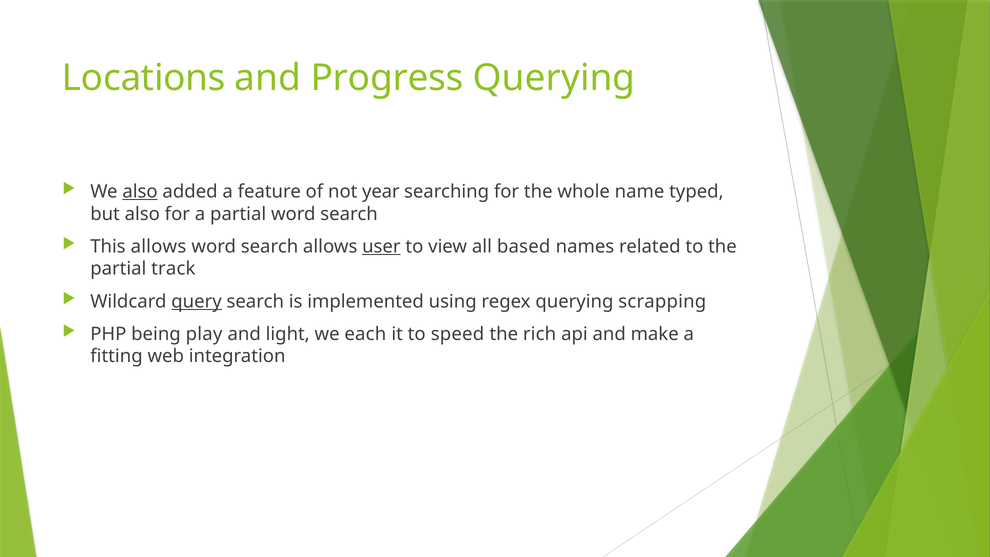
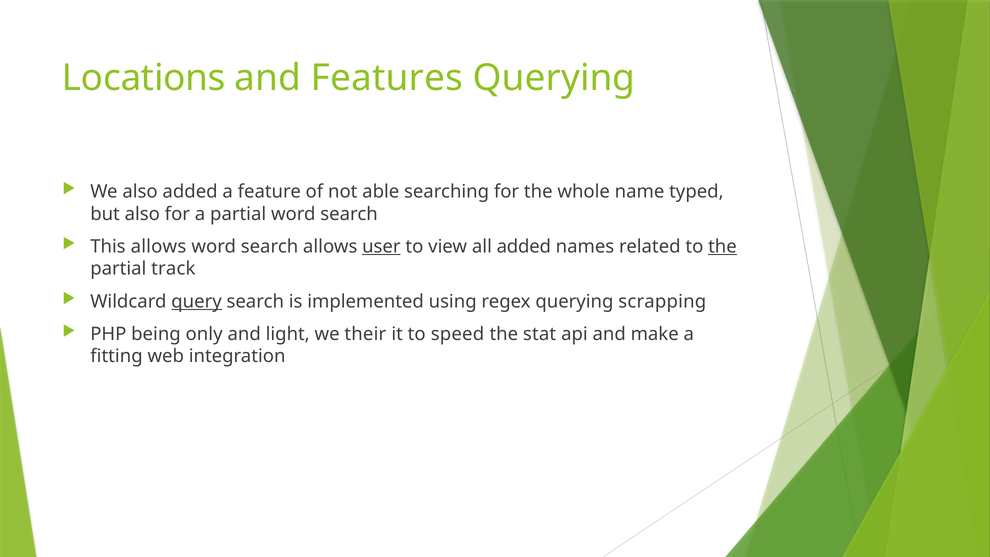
Progress: Progress -> Features (387, 78)
also underline: present -> none (140, 192)
year: year -> able (381, 192)
all based: based -> added (524, 246)
the underline: none -> present (722, 246)
play: play -> only (204, 334)
each: each -> their (365, 334)
rich: rich -> stat (540, 334)
